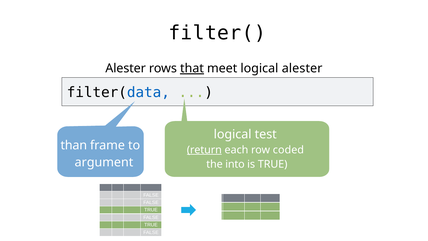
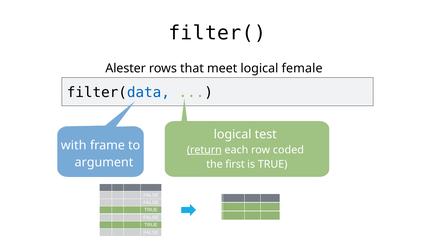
that underline: present -> none (192, 68)
logical alester: alester -> female (302, 68)
than: than -> with (74, 145)
into: into -> first (235, 164)
